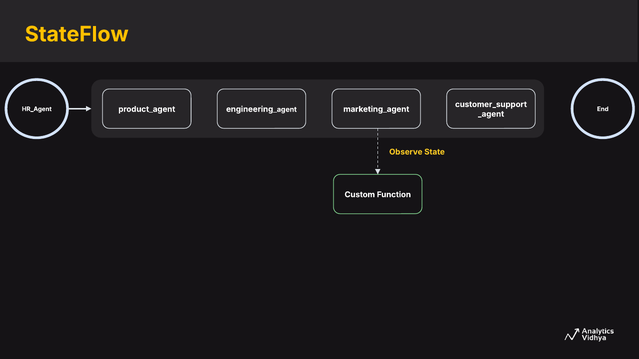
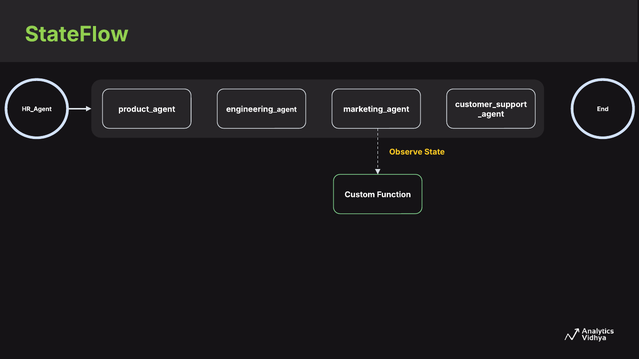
StateFlow colour: yellow -> light green (77, 34)
